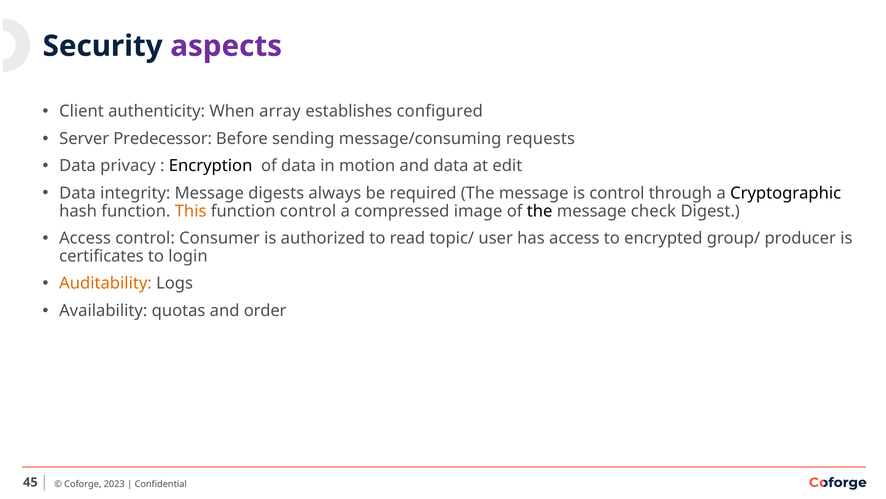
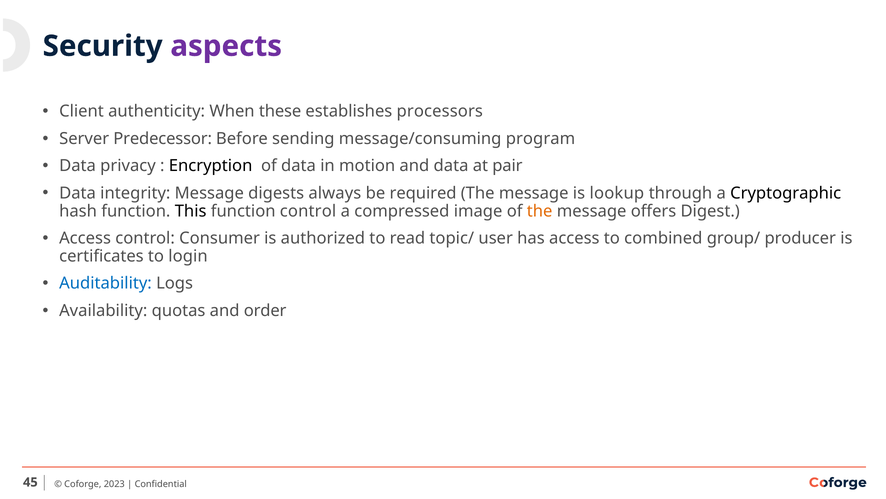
array: array -> these (280, 111)
configured: configured -> processors (440, 111)
requests: requests -> program (541, 139)
edit: edit -> pair (507, 166)
is control: control -> lookup (617, 193)
This colour: orange -> black (191, 211)
the colour: black -> orange (540, 211)
check: check -> offers (654, 211)
encrypted: encrypted -> combined (663, 238)
Auditability colour: orange -> blue (106, 283)
